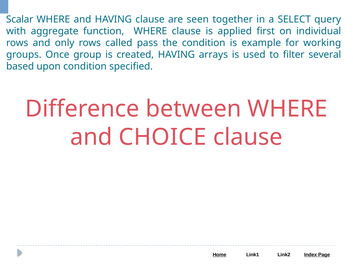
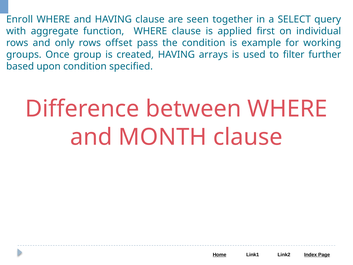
Scalar: Scalar -> Enroll (20, 19)
called: called -> offset (119, 43)
several: several -> further (325, 55)
CHOICE: CHOICE -> MONTH (163, 137)
